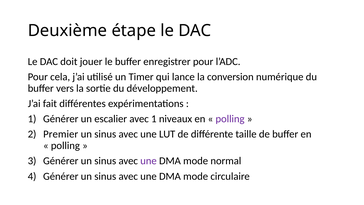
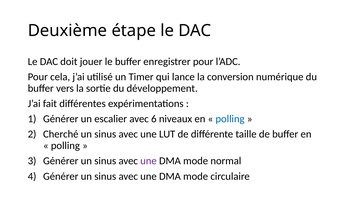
avec 1: 1 -> 6 (154, 119)
polling colour: purple -> blue (230, 119)
Premier: Premier -> Cherché (61, 134)
